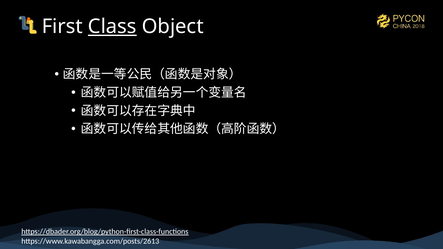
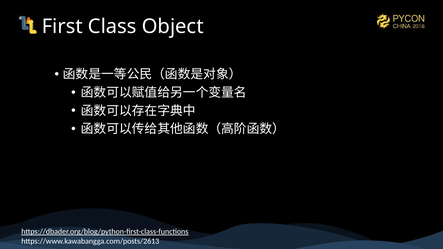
Class underline: present -> none (112, 27)
